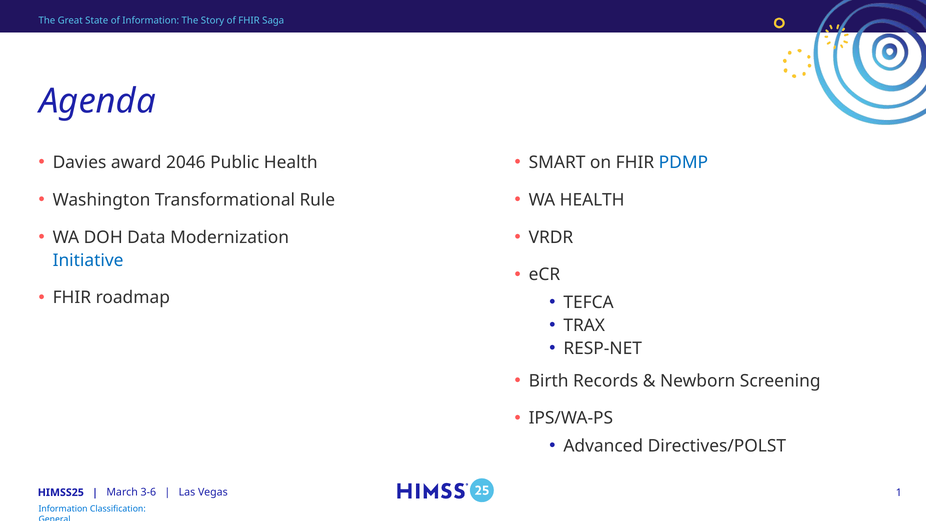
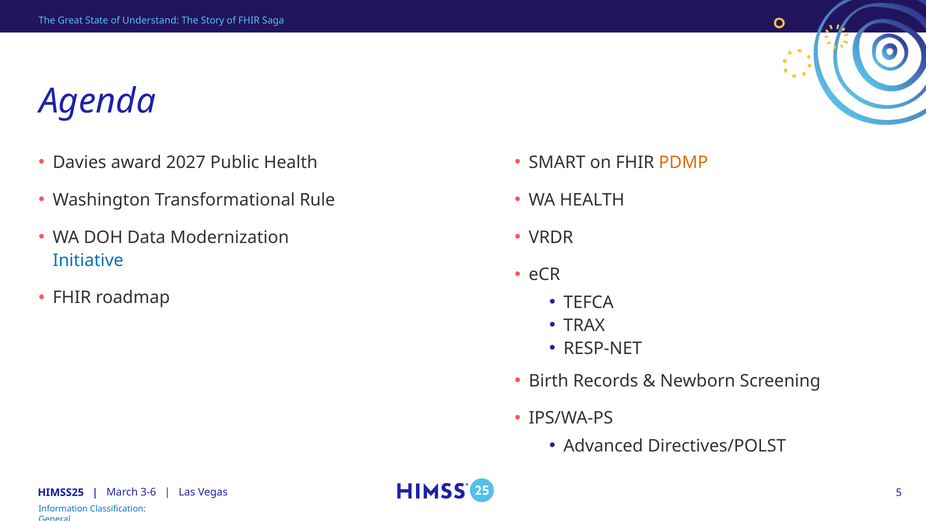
of Information: Information -> Understand (151, 21)
2046: 2046 -> 2027 (186, 163)
PDMP colour: blue -> orange (683, 163)
1: 1 -> 5 (899, 492)
